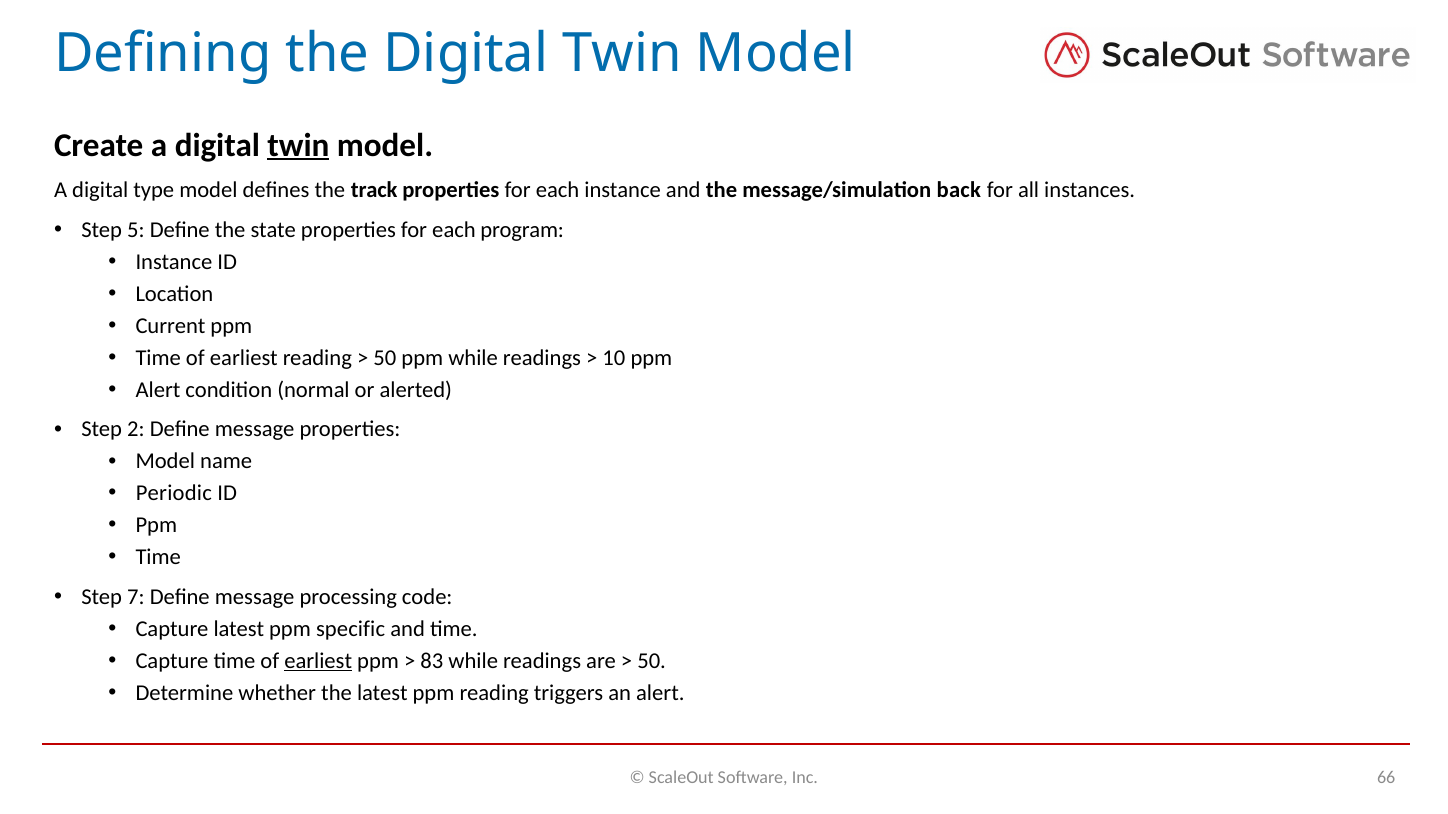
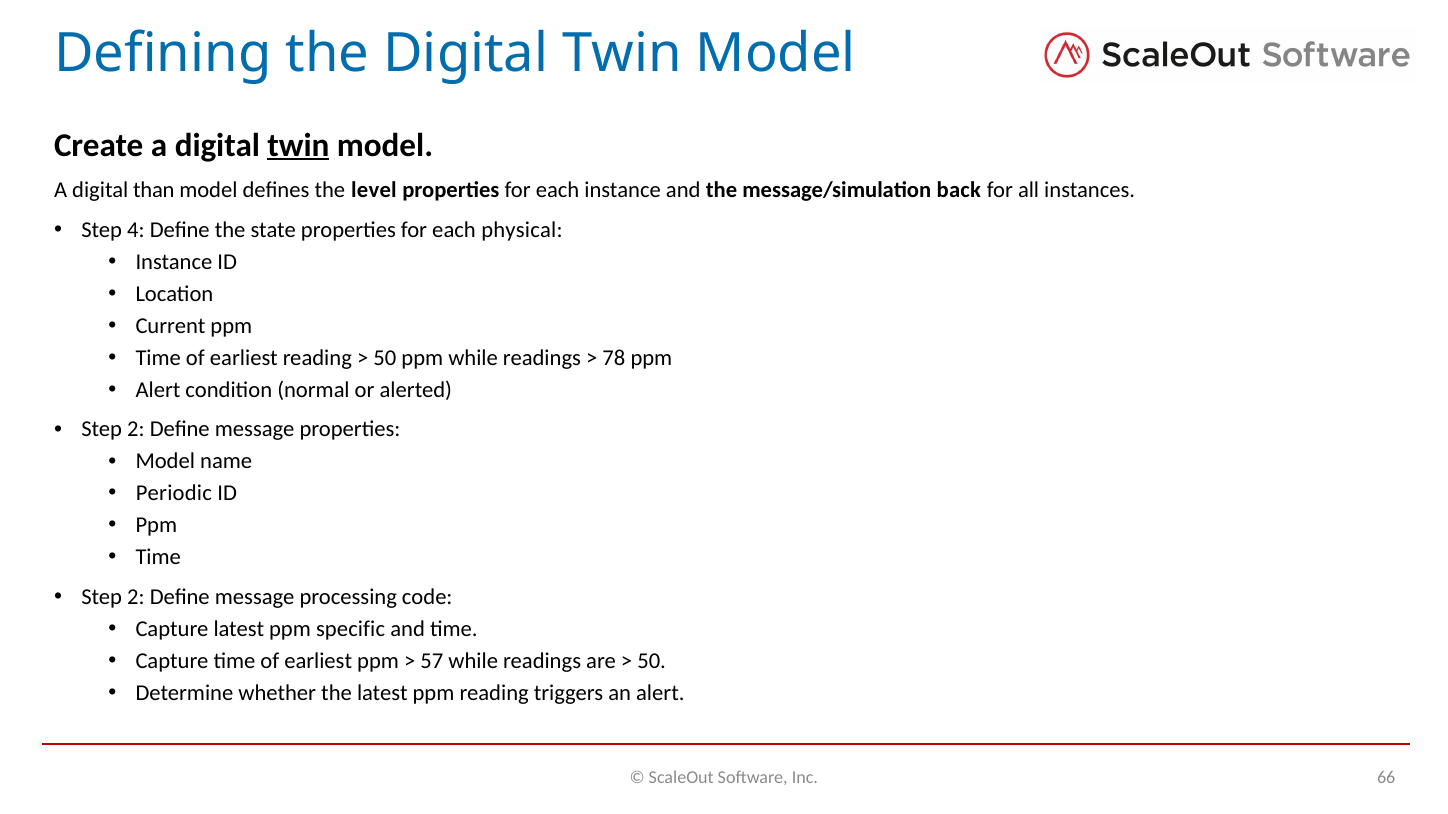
type: type -> than (154, 191)
track: track -> level (374, 191)
5: 5 -> 4 (136, 230)
program: program -> physical (522, 230)
10: 10 -> 78 (614, 358)
7: 7 -> 2 (136, 597)
earliest underline: present -> none (318, 661)
83: 83 -> 57 (432, 661)
